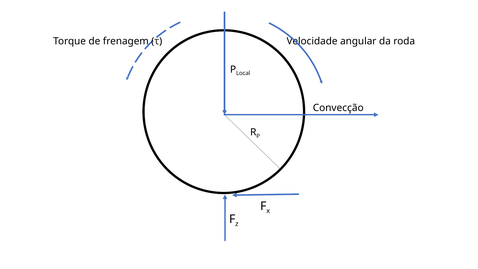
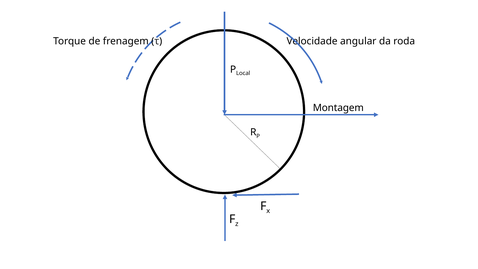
Convecção: Convecção -> Montagem (338, 108)
